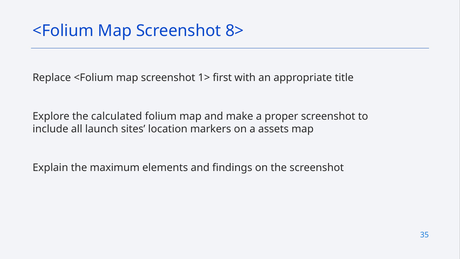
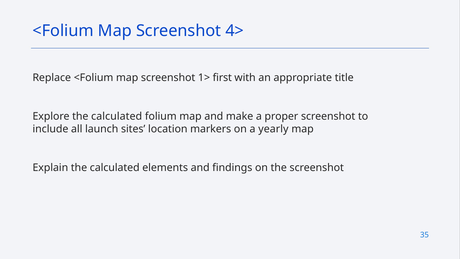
8>: 8> -> 4> (235, 31)
assets: assets -> yearly (273, 129)
Explain the maximum: maximum -> calculated (115, 168)
